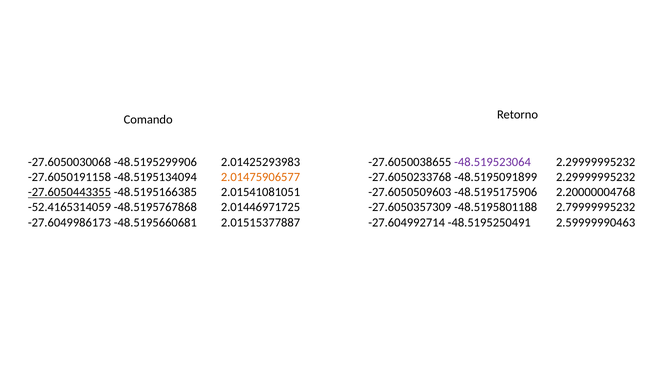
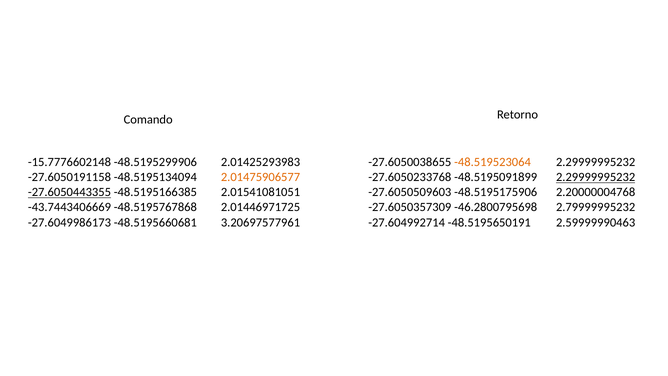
-27.6050030068: -27.6050030068 -> -15.7776602148 (69, 162)
-48.519523064 colour: purple -> orange (493, 162)
2.29999995232 underline: none -> present (596, 177)
-52.4165314059: -52.4165314059 -> -43.7443406669 (69, 207)
-48.5195801188: -48.5195801188 -> -46.2800795698 (496, 207)
2.01515377887: 2.01515377887 -> 3.20697577961 (261, 222)
-48.5195250491: -48.5195250491 -> -48.5195650191 (489, 222)
